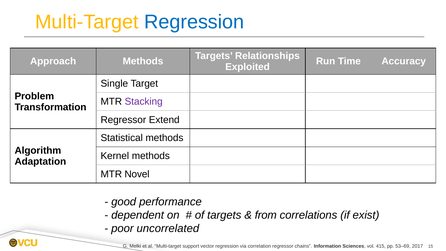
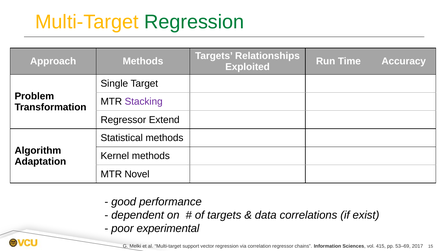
Regression colour: blue -> green (194, 22)
from: from -> data (266, 215)
uncorrelated: uncorrelated -> experimental (168, 228)
